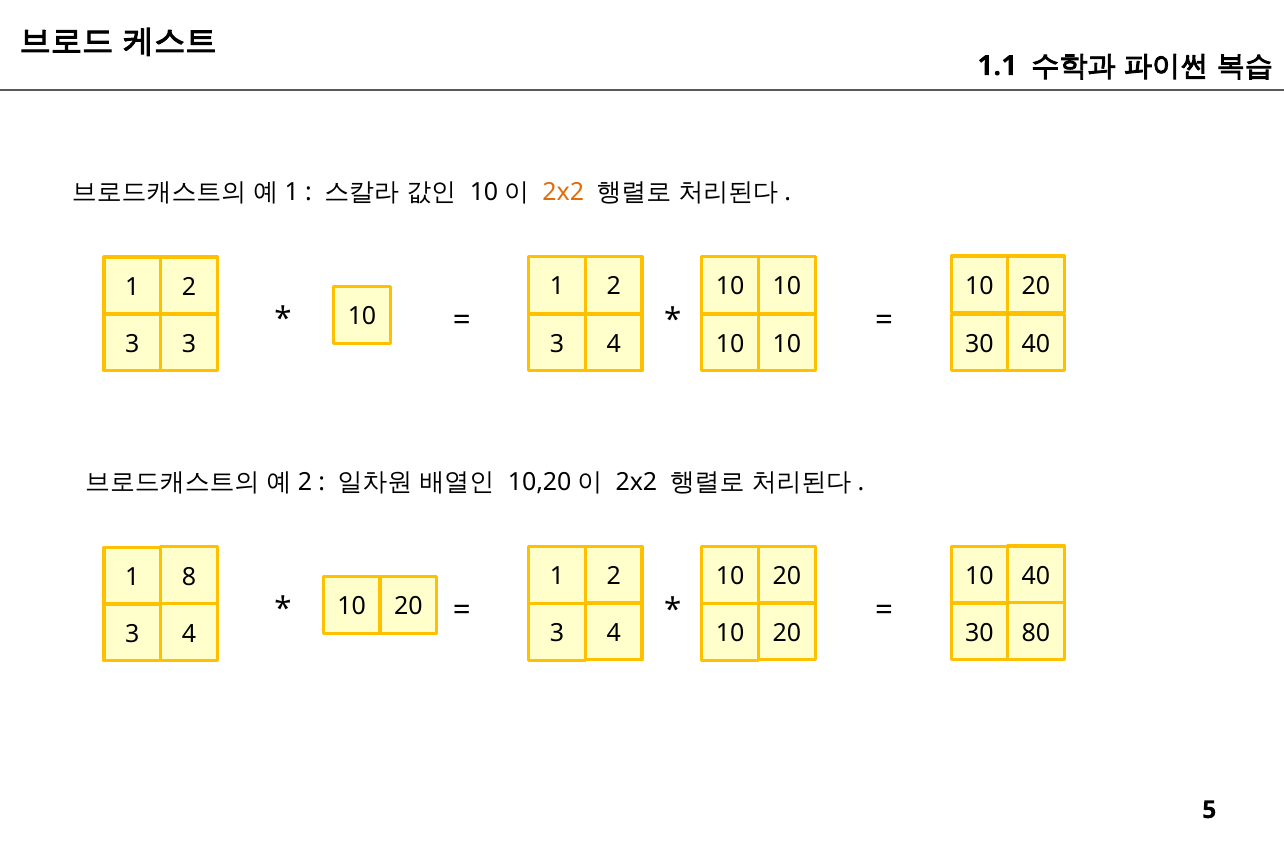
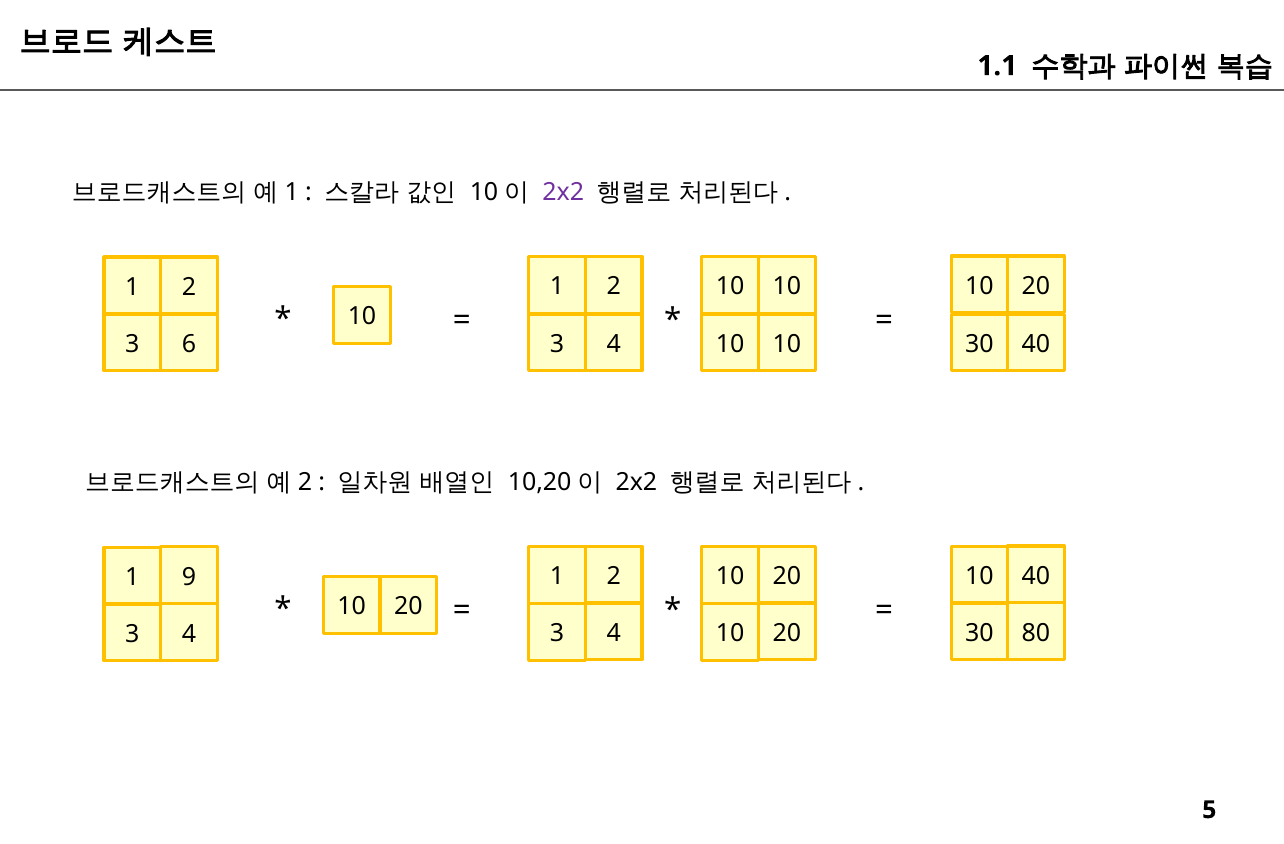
2x2 colour: orange -> purple (563, 192)
3 3: 3 -> 6 (189, 344)
8: 8 -> 9 (189, 577)
